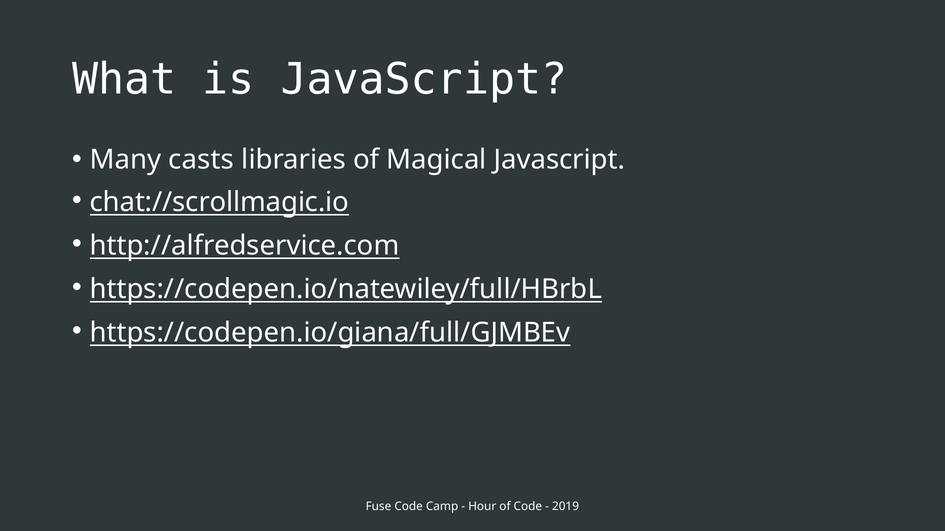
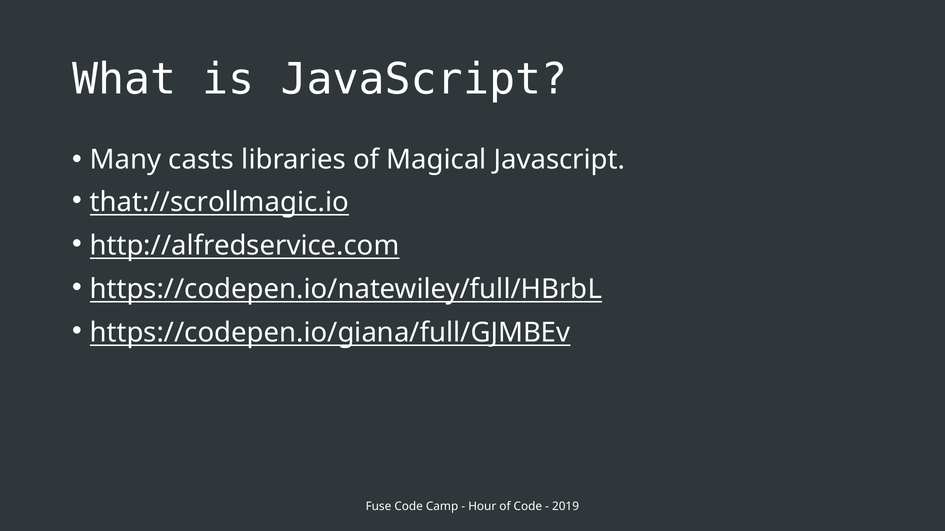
chat://scrollmagic.io: chat://scrollmagic.io -> that://scrollmagic.io (219, 203)
